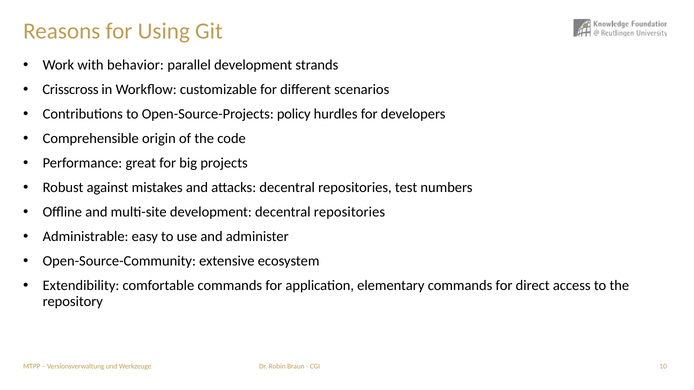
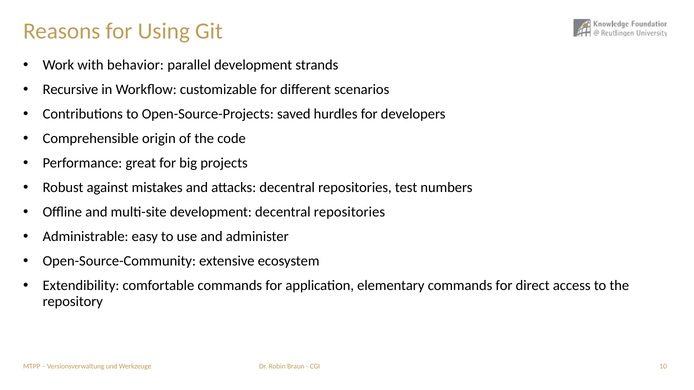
Crisscross: Crisscross -> Recursive (70, 90)
policy: policy -> saved (294, 114)
